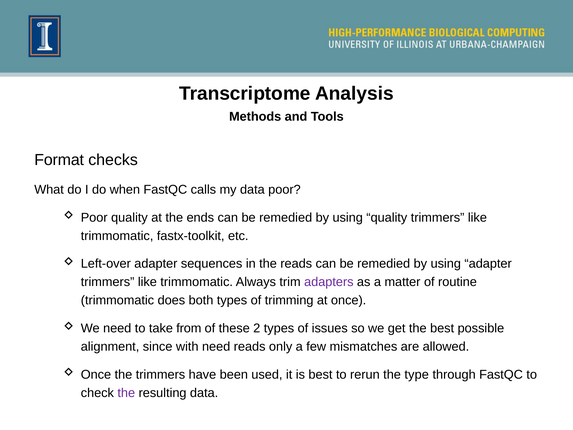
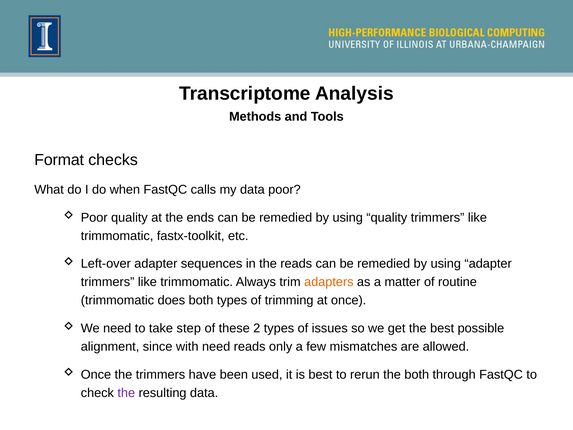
adapters colour: purple -> orange (329, 282)
from: from -> step (189, 328)
the type: type -> both (417, 374)
